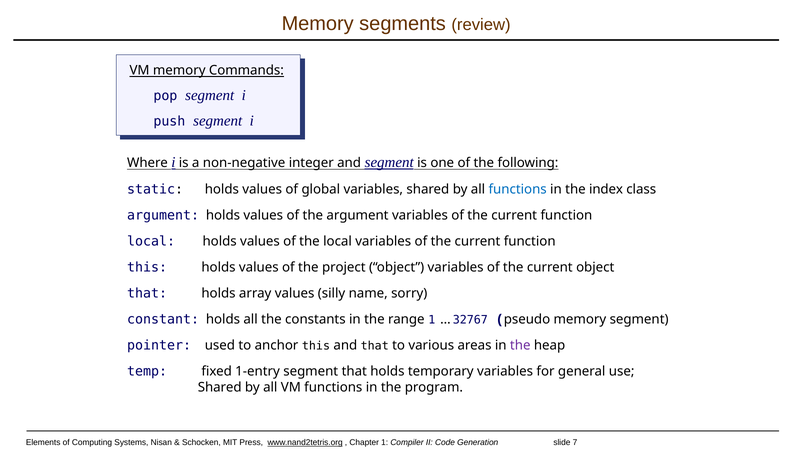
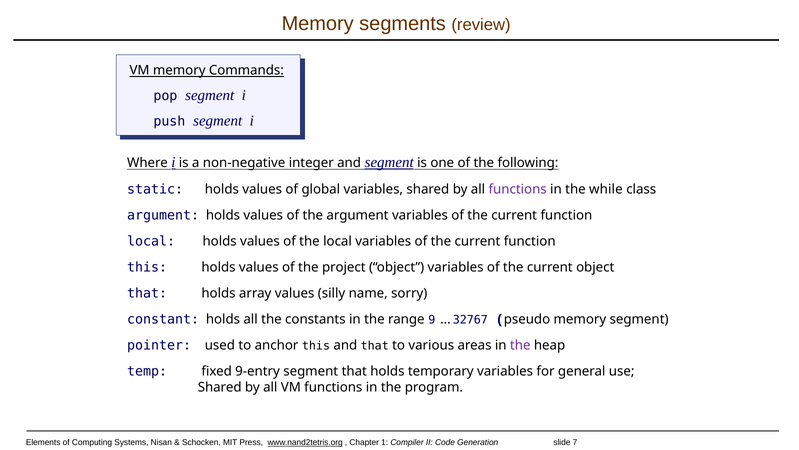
functions colour: blue -> purple (518, 189)
index: index -> while (606, 189)
range 1: 1 -> 9 (432, 319)
1-entry: 1-entry -> 9-entry (258, 371)
